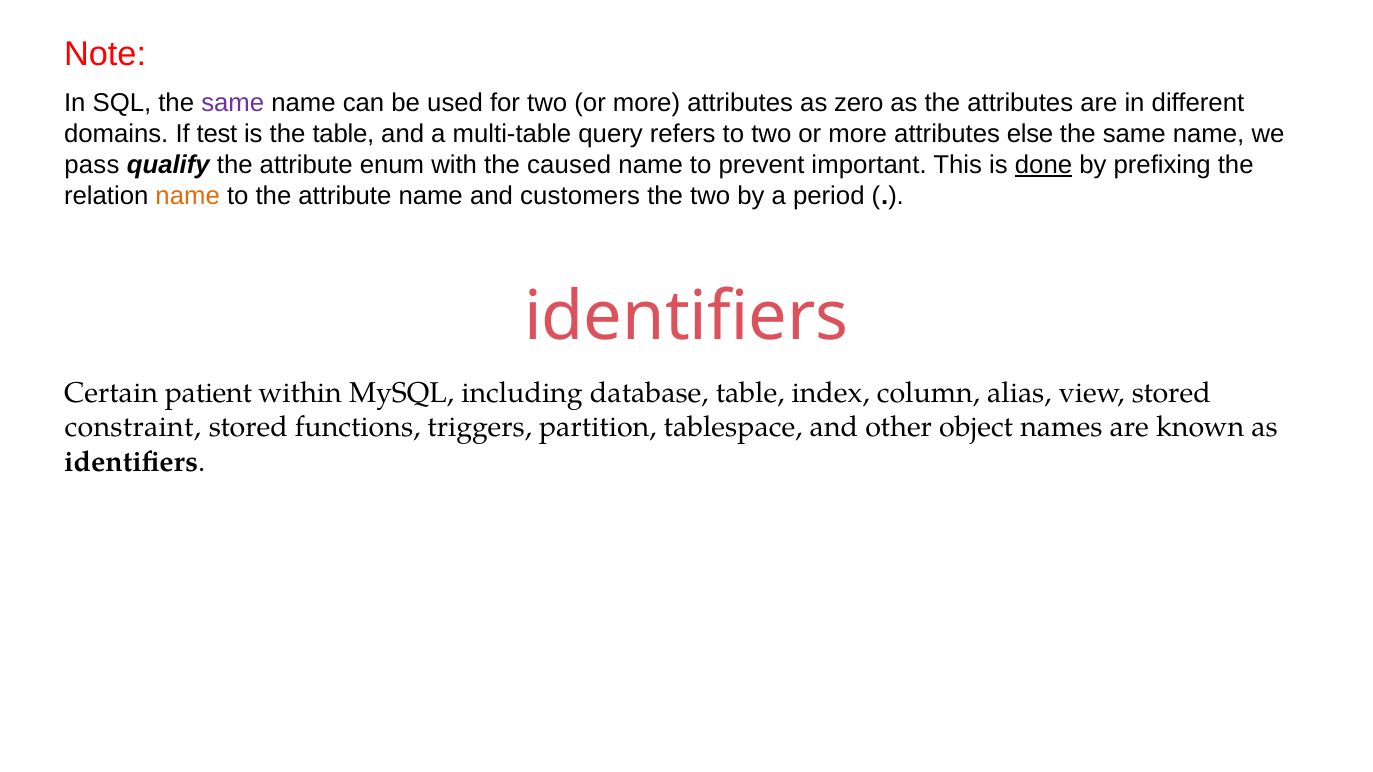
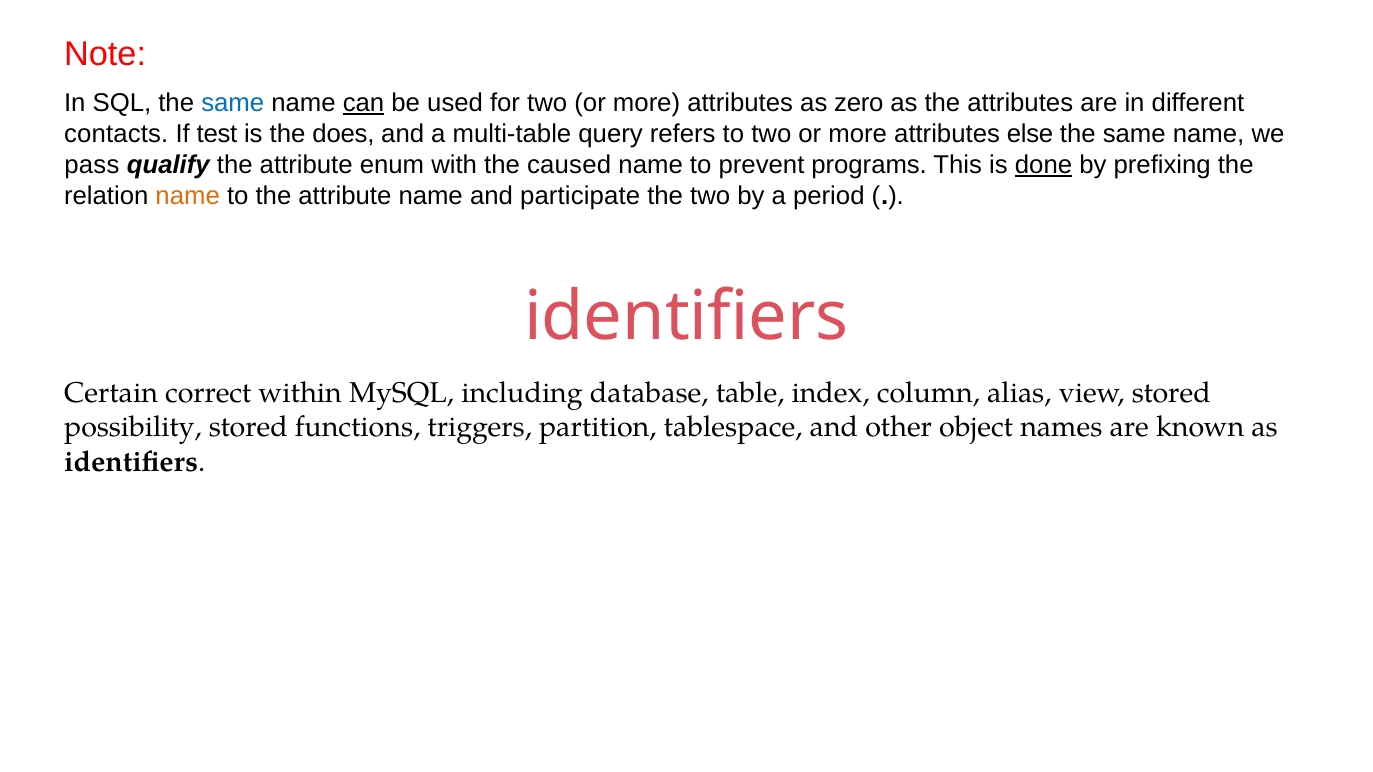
same colour: purple -> blue (233, 103)
can underline: none -> present (364, 103)
domains: domains -> contacts (116, 134)
the table: table -> does (343, 134)
important: important -> programs (869, 165)
customers: customers -> participate (580, 196)
patient: patient -> correct (208, 393)
constraint: constraint -> possibility (133, 428)
